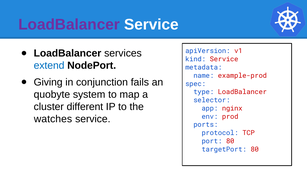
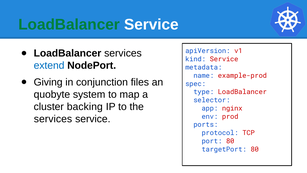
LoadBalancer colour: purple -> green (69, 24)
fails: fails -> files (140, 82)
different: different -> backing (85, 107)
watches: watches -> services (53, 119)
